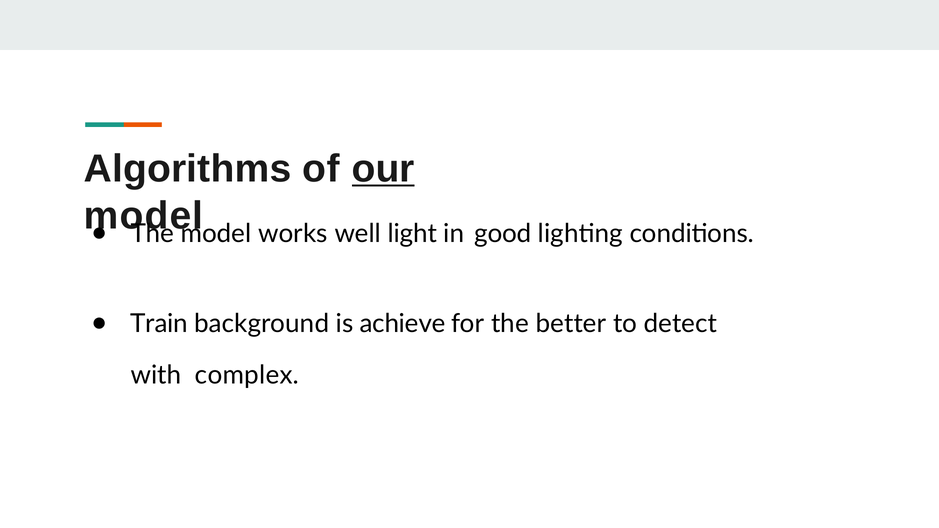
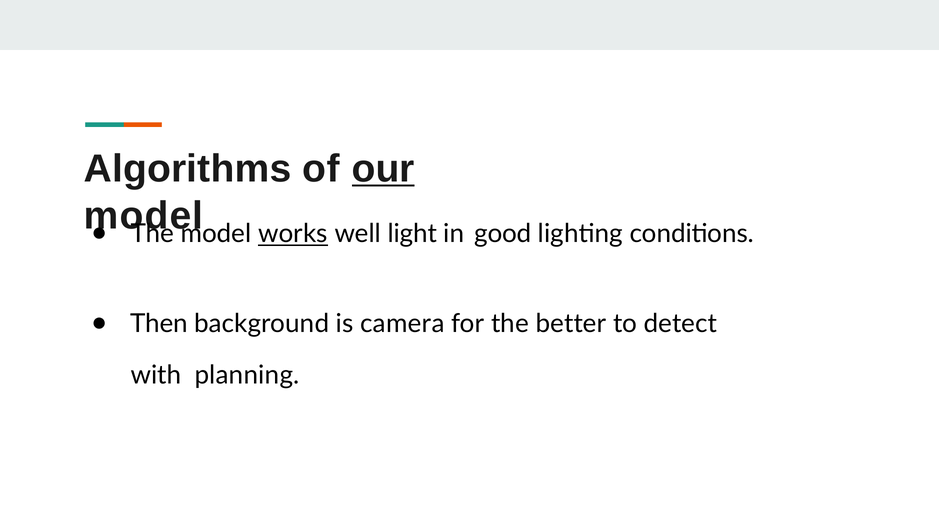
works underline: none -> present (293, 234)
Train: Train -> Then (159, 324)
achieve: achieve -> camera (402, 324)
complex: complex -> planning (247, 375)
